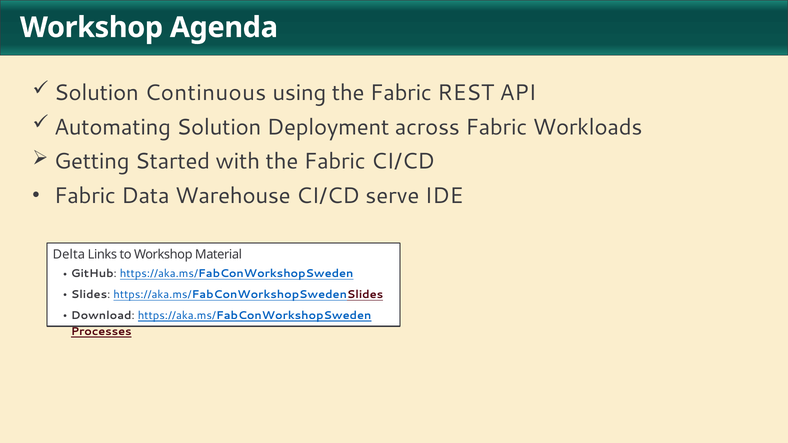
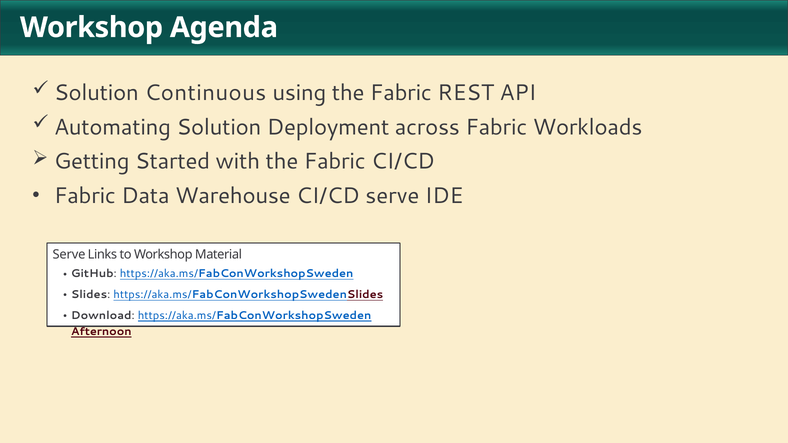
Delta: Delta -> Serve (69, 254)
Processes: Processes -> Afternoon (101, 331)
